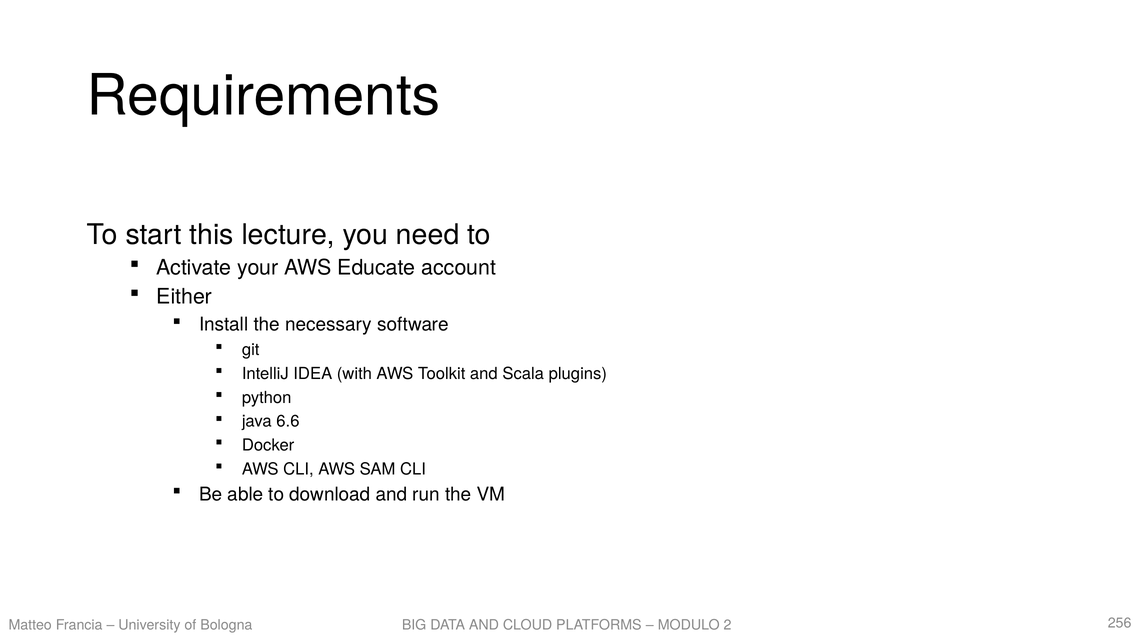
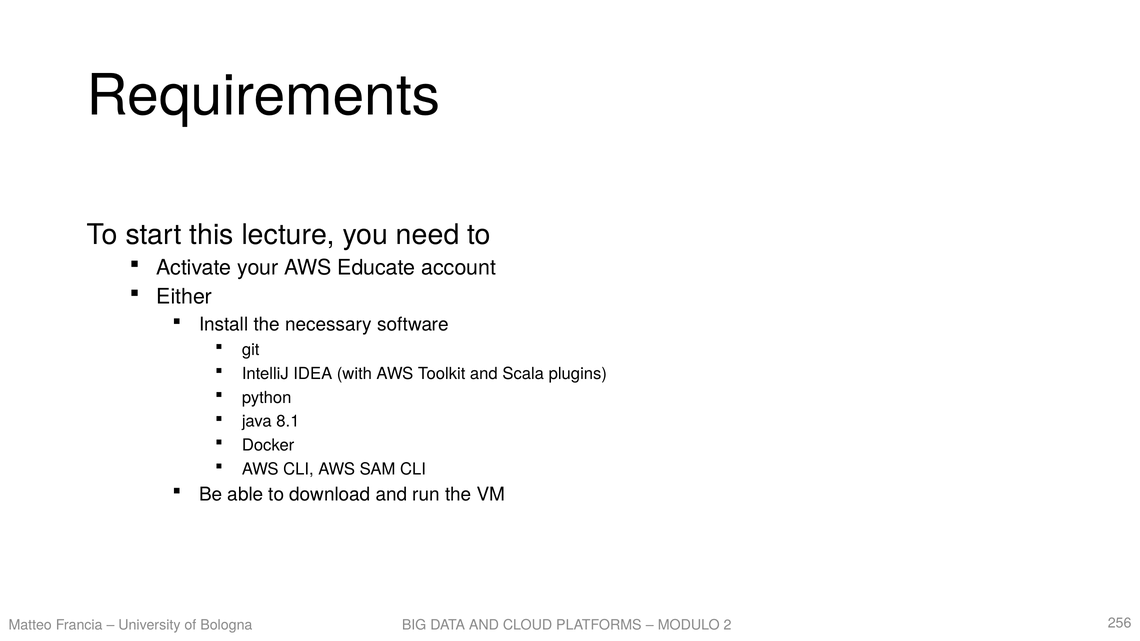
6.6: 6.6 -> 8.1 (288, 422)
